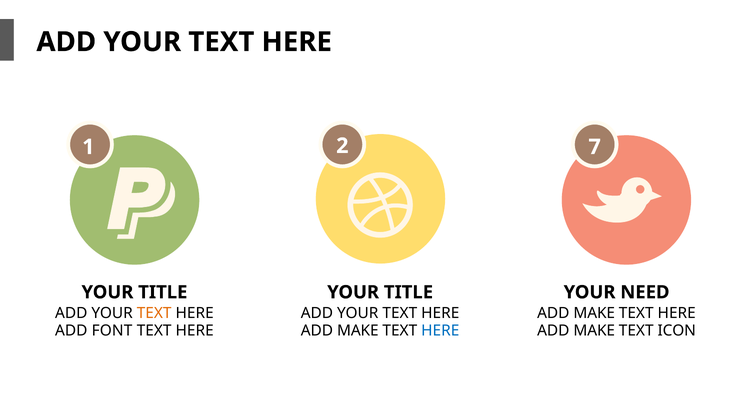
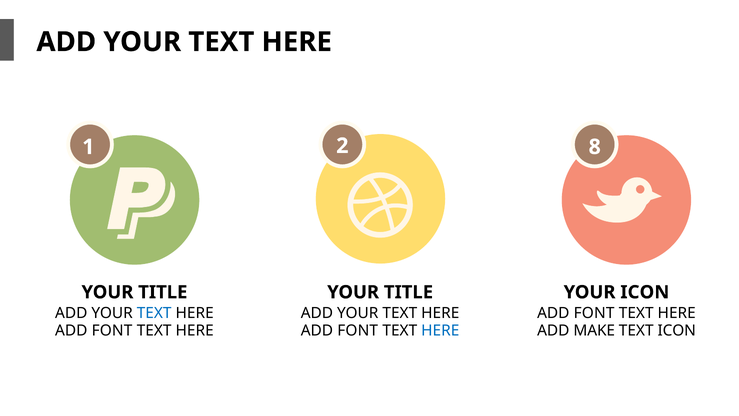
7: 7 -> 8 (595, 147)
YOUR NEED: NEED -> ICON (645, 292)
TEXT colour: orange -> blue (154, 313)
MAKE: MAKE -> FONT (594, 313)
MAKE: MAKE -> FONT (358, 331)
